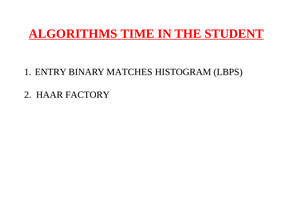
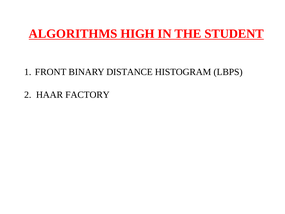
TIME: TIME -> HIGH (138, 34)
ENTRY: ENTRY -> FRONT (51, 72)
MATCHES: MATCHES -> DISTANCE (130, 72)
